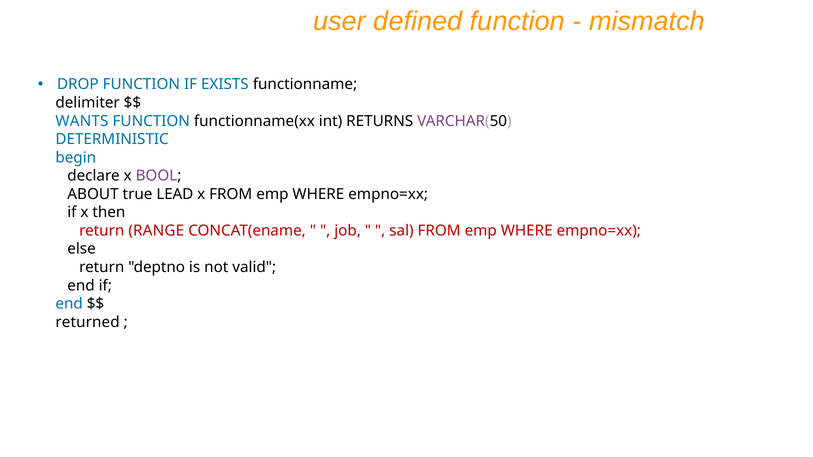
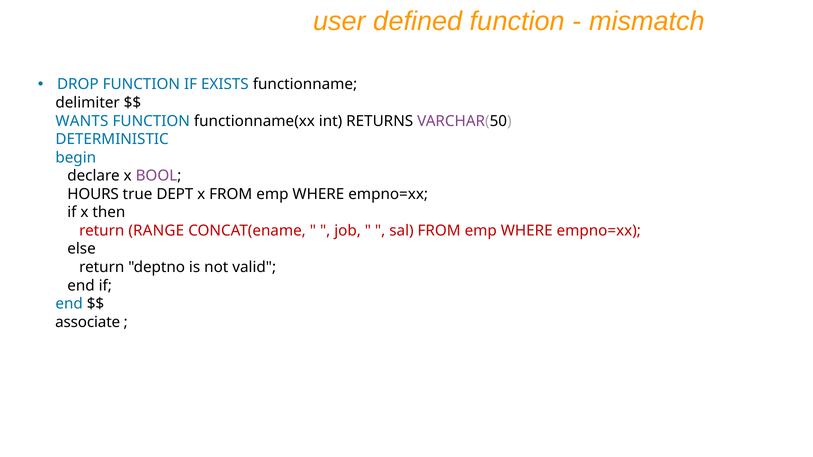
ABOUT: ABOUT -> HOURS (93, 194)
LEAD: LEAD -> DEPT (175, 194)
returned: returned -> associate (88, 322)
